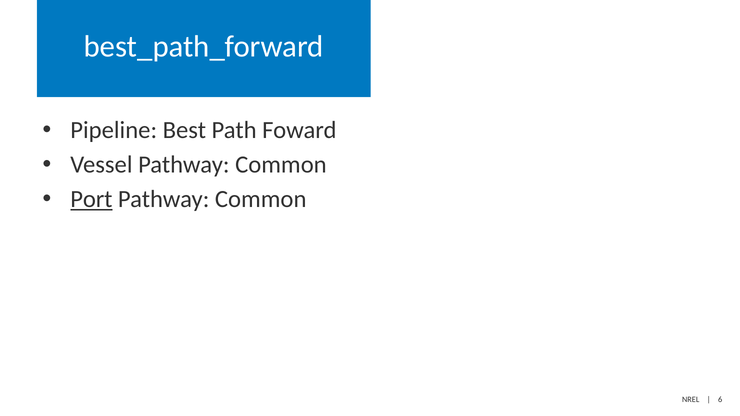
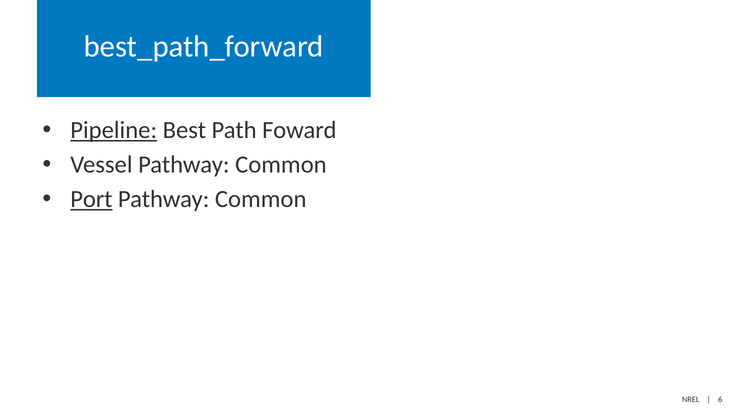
Pipeline underline: none -> present (114, 130)
